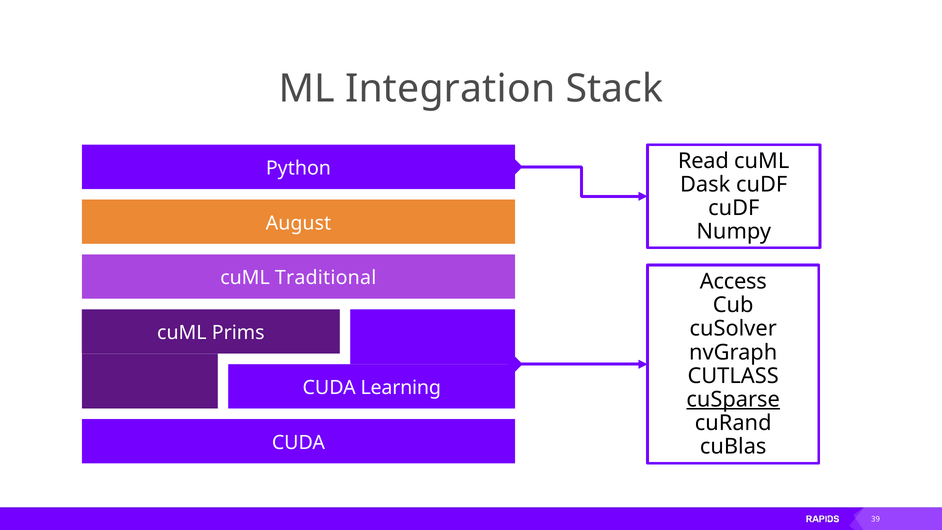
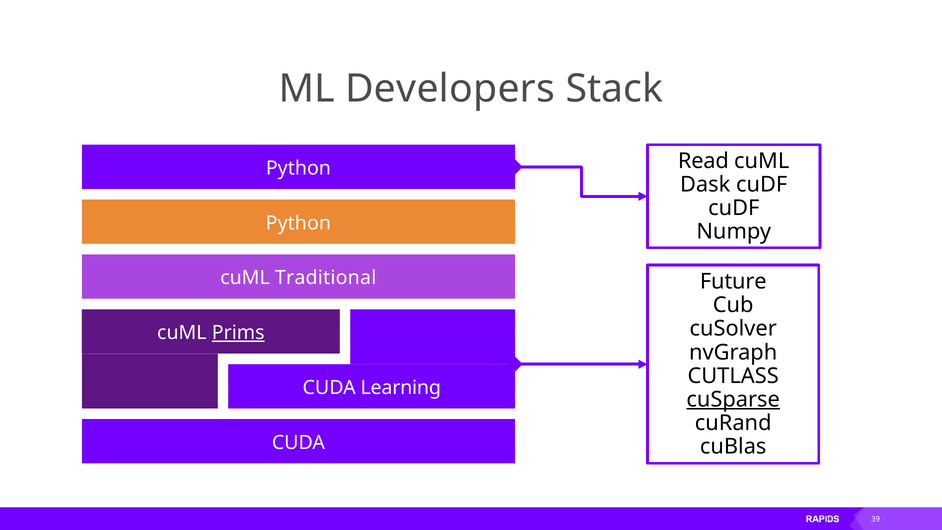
Integration: Integration -> Developers (450, 89)
August: August -> Python (298, 223)
Access: Access -> Future (733, 282)
Prims underline: none -> present (238, 333)
